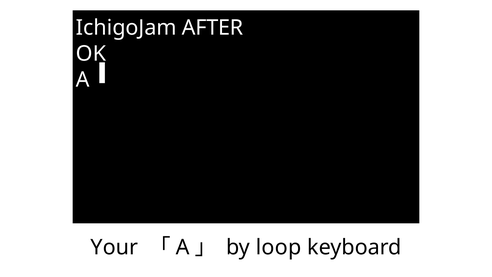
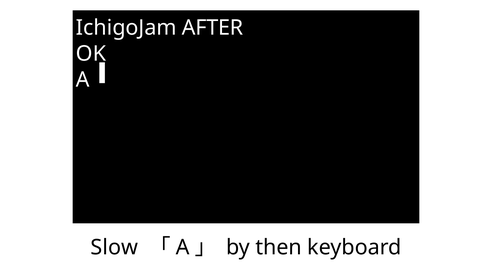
Your: Your -> Slow (114, 247)
loop: loop -> then (279, 247)
